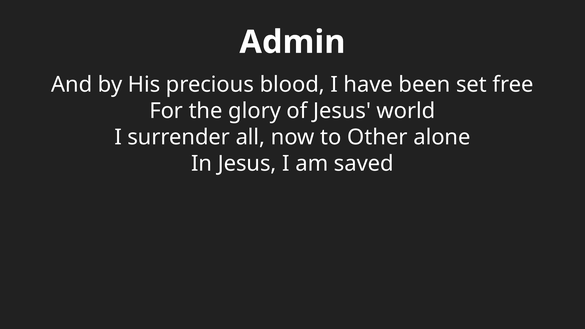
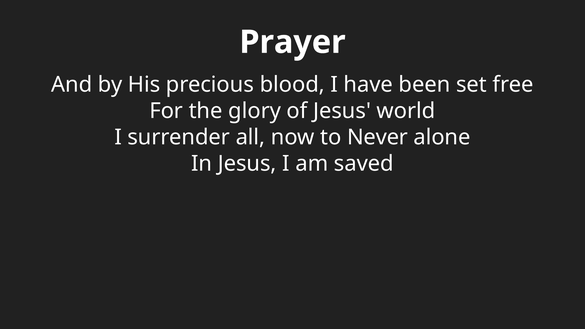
Admin: Admin -> Prayer (293, 42)
Other: Other -> Never (378, 137)
